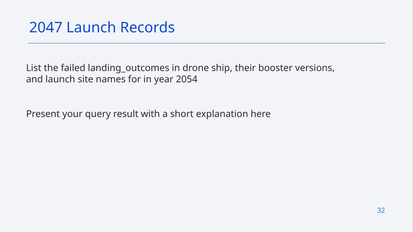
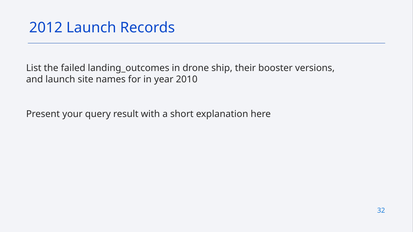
2047: 2047 -> 2012 (46, 28)
2054: 2054 -> 2010 (187, 80)
